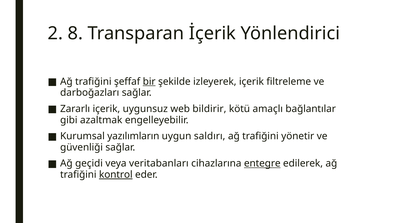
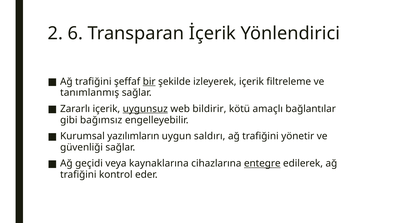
8: 8 -> 6 (75, 33)
darboğazları: darboğazları -> tanımlanmış (90, 93)
uygunsuz underline: none -> present (145, 109)
azaltmak: azaltmak -> bağımsız (101, 120)
veritabanları: veritabanları -> kaynaklarına (159, 164)
kontrol underline: present -> none (116, 175)
